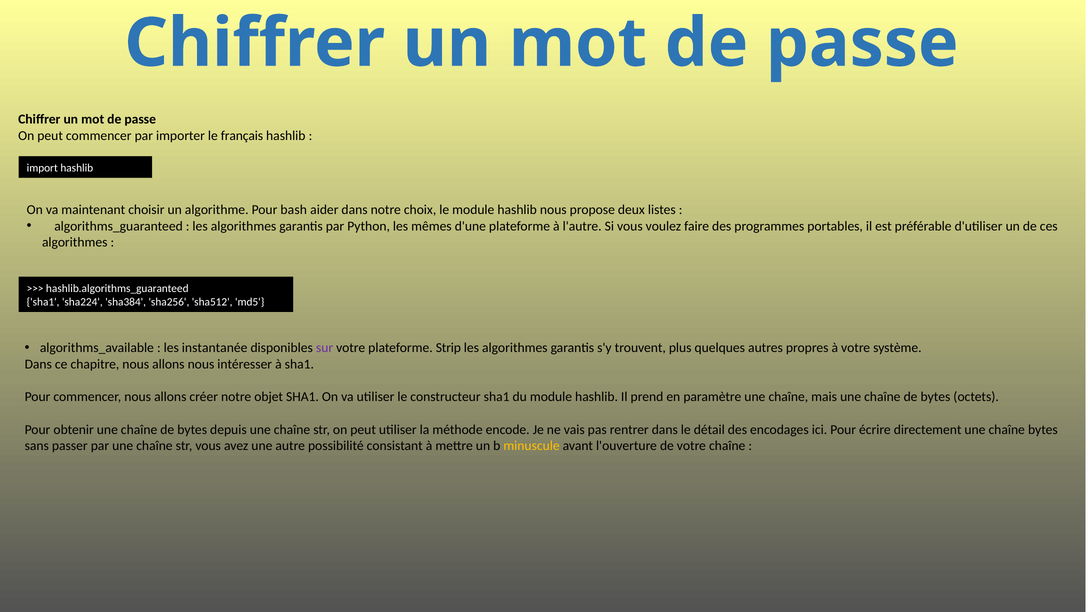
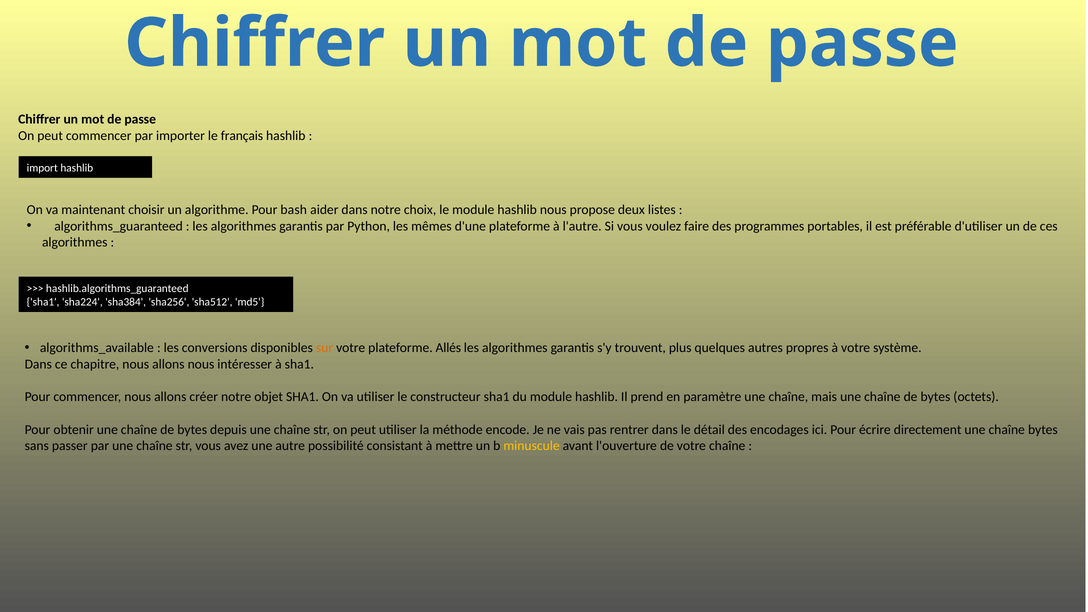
instantanée: instantanée -> conversions (215, 348)
sur colour: purple -> orange (325, 348)
Strip: Strip -> Allés (448, 348)
